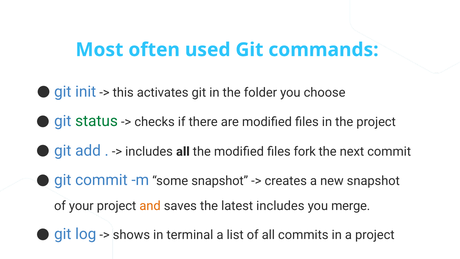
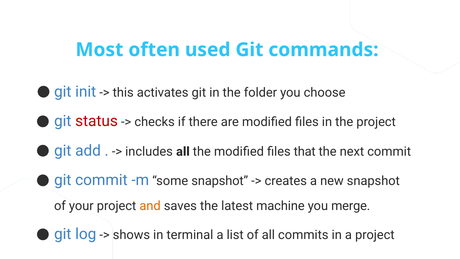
status colour: green -> red (97, 121)
fork: fork -> that (305, 151)
latest includes: includes -> machine (280, 206)
